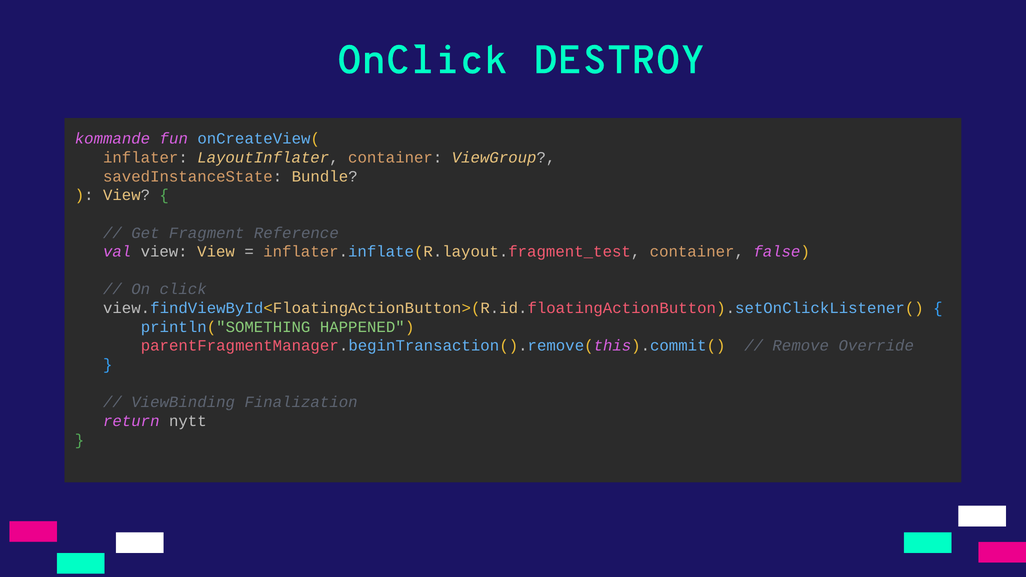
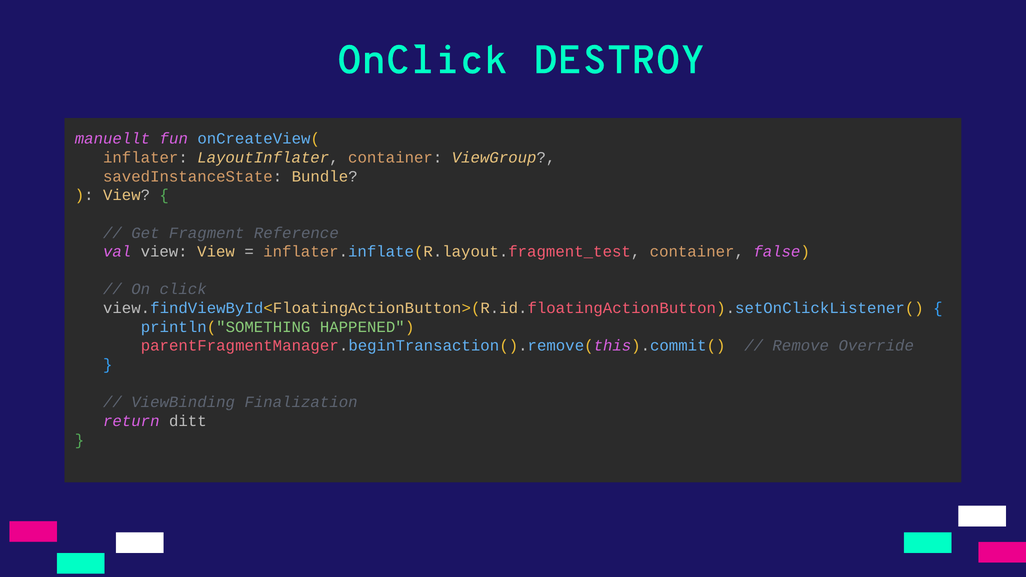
kommande: kommande -> manuellt (112, 139)
nytt: nytt -> ditt (188, 421)
